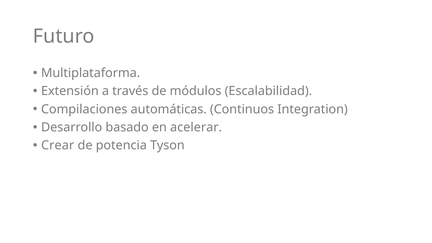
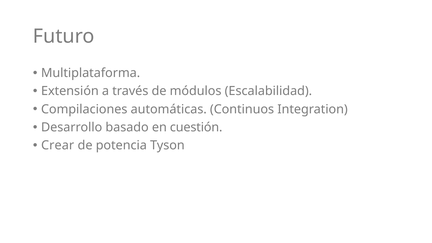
acelerar: acelerar -> cuestión (196, 127)
